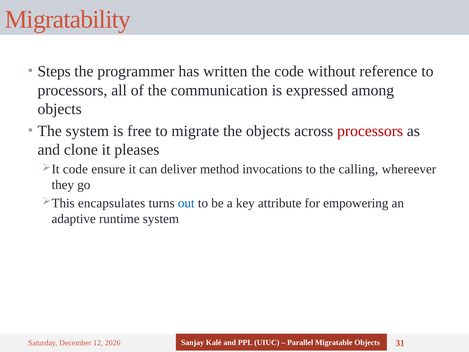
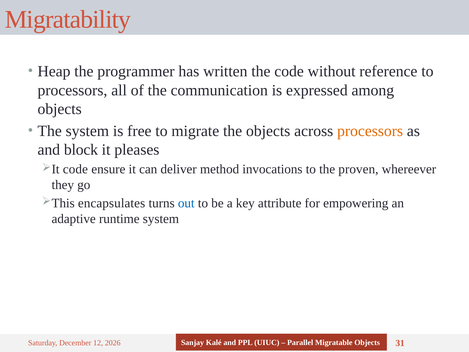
Steps: Steps -> Heap (54, 71)
processors colour: red -> orange (370, 131)
clone: clone -> block (81, 150)
calling: calling -> proven (358, 169)
